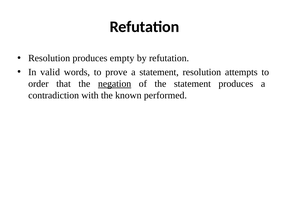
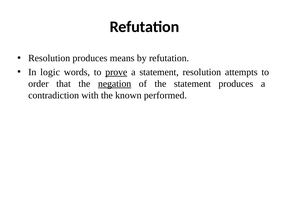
empty: empty -> means (122, 58)
valid: valid -> logic (50, 72)
prove underline: none -> present (116, 72)
